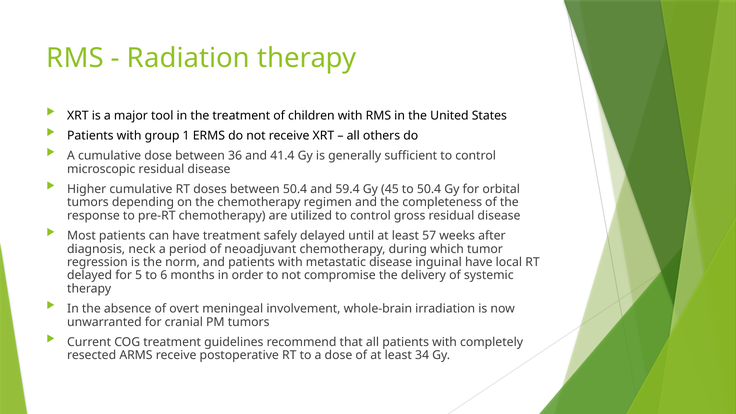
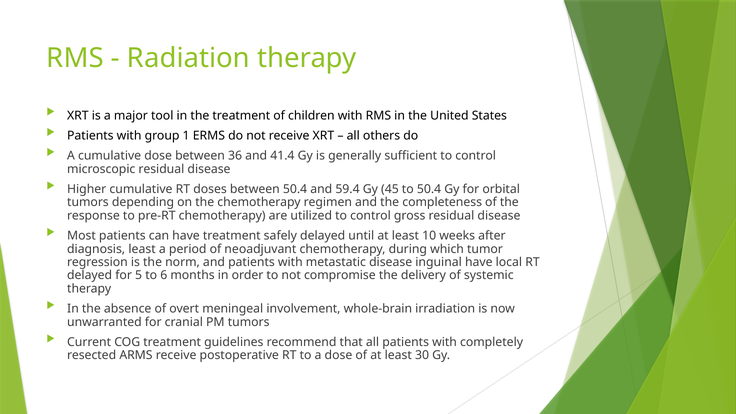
57: 57 -> 10 (429, 236)
diagnosis neck: neck -> least (142, 249)
34: 34 -> 30 (422, 355)
